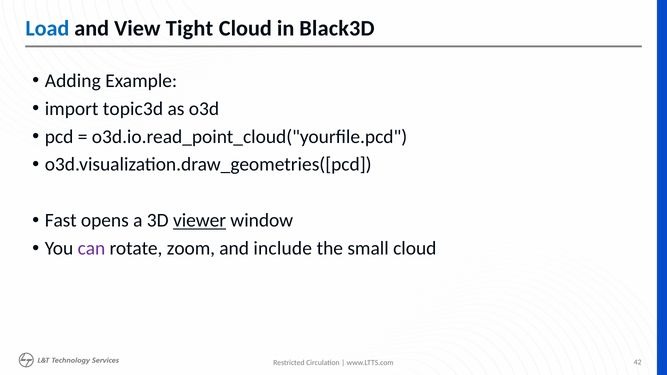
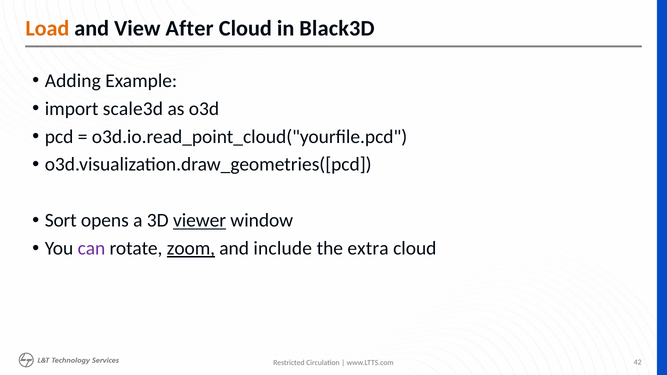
Load colour: blue -> orange (47, 29)
Tight: Tight -> After (190, 29)
topic3d: topic3d -> scale3d (133, 109)
Fast: Fast -> Sort (61, 221)
zoom underline: none -> present (191, 249)
small: small -> extra (368, 249)
